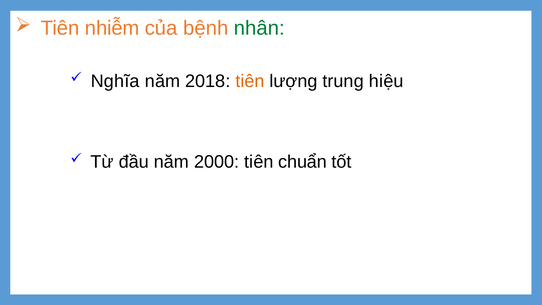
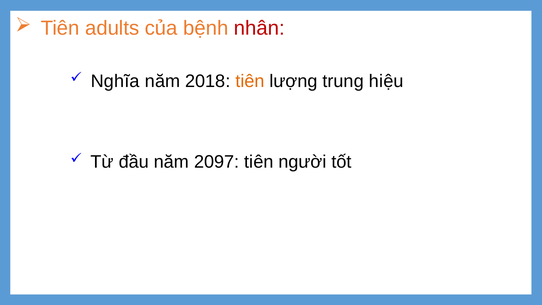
nhiễm: nhiễm -> adults (112, 28)
nhân colour: green -> red (259, 28)
2000: 2000 -> 2097 (217, 162)
chuẩn: chuẩn -> người (302, 162)
